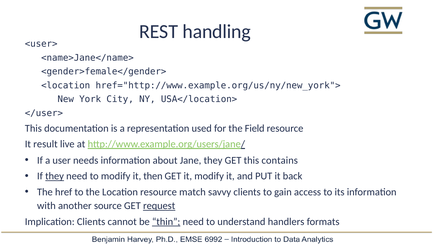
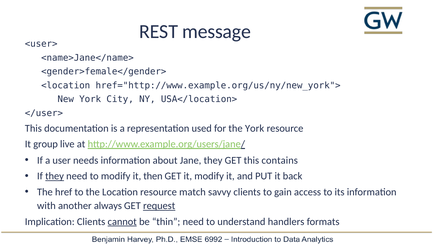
handling: handling -> message (217, 31)
the Field: Field -> York (255, 128)
result: result -> group (46, 144)
source: source -> always (108, 205)
cannot underline: none -> present (122, 221)
thin underline: present -> none (166, 221)
